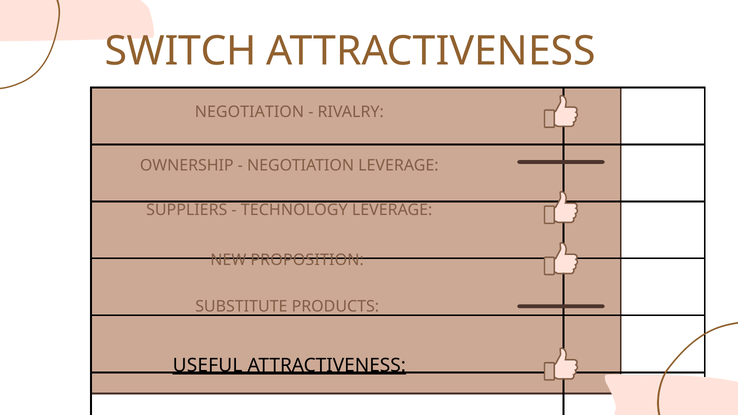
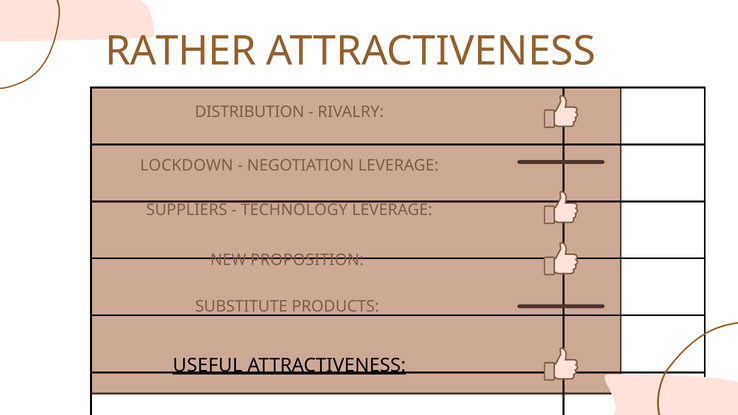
SWITCH: SWITCH -> RATHER (181, 51)
NEGOTIATION: NEGOTIATION -> DISTRIBUTION (250, 112)
OWNERSHIP: OWNERSHIP -> LOCKDOWN (187, 165)
